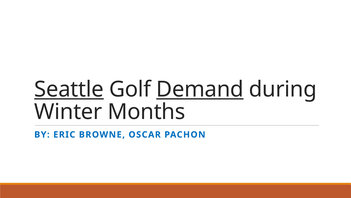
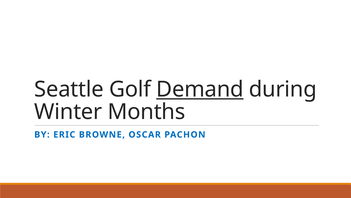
Seattle underline: present -> none (69, 89)
